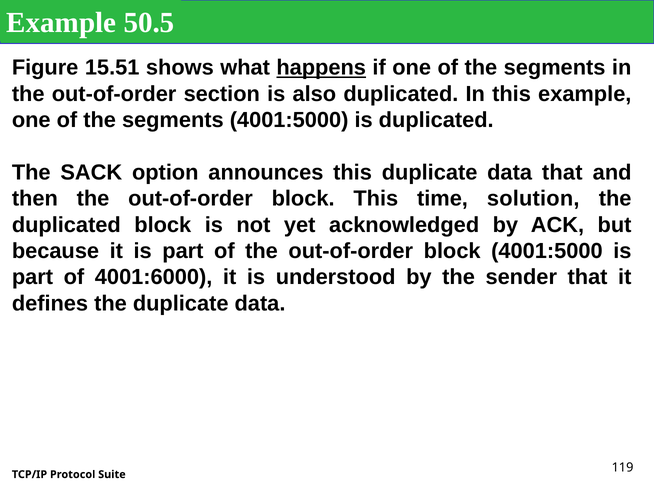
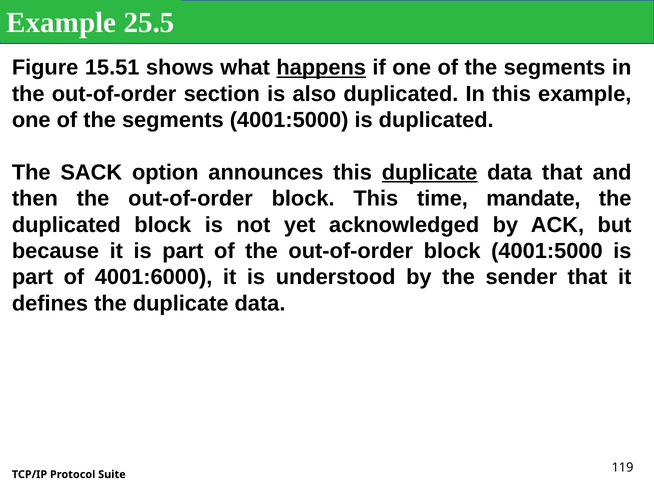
50.5: 50.5 -> 25.5 (149, 23)
duplicate underline: none -> present (430, 172)
solution: solution -> mandate (533, 198)
